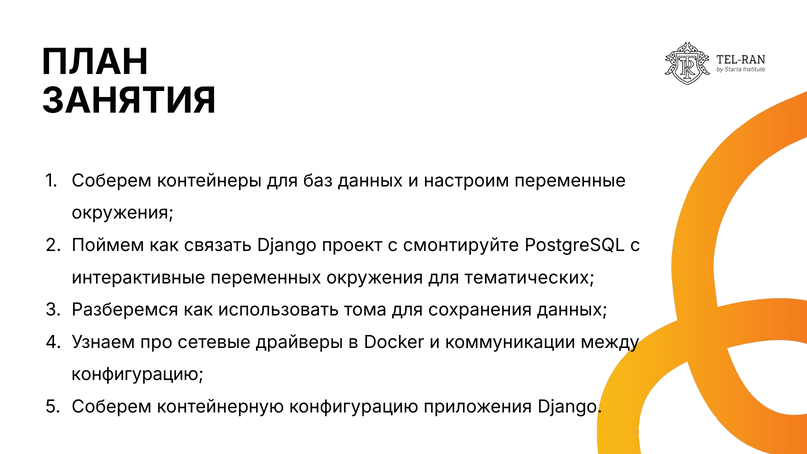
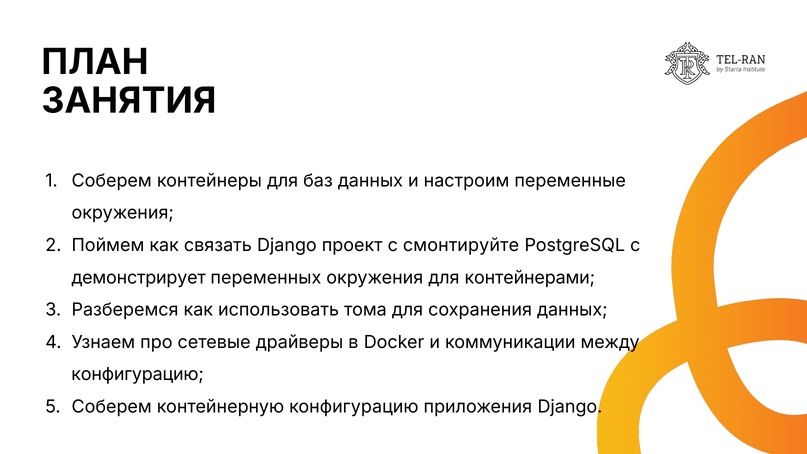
интерактивные: интерактивные -> демонстрирует (139, 278)
тематических: тематических -> контейнерами (530, 278)
